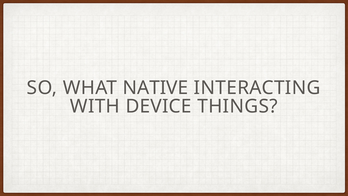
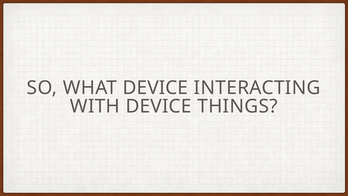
WHAT NATIVE: NATIVE -> DEVICE (155, 88)
